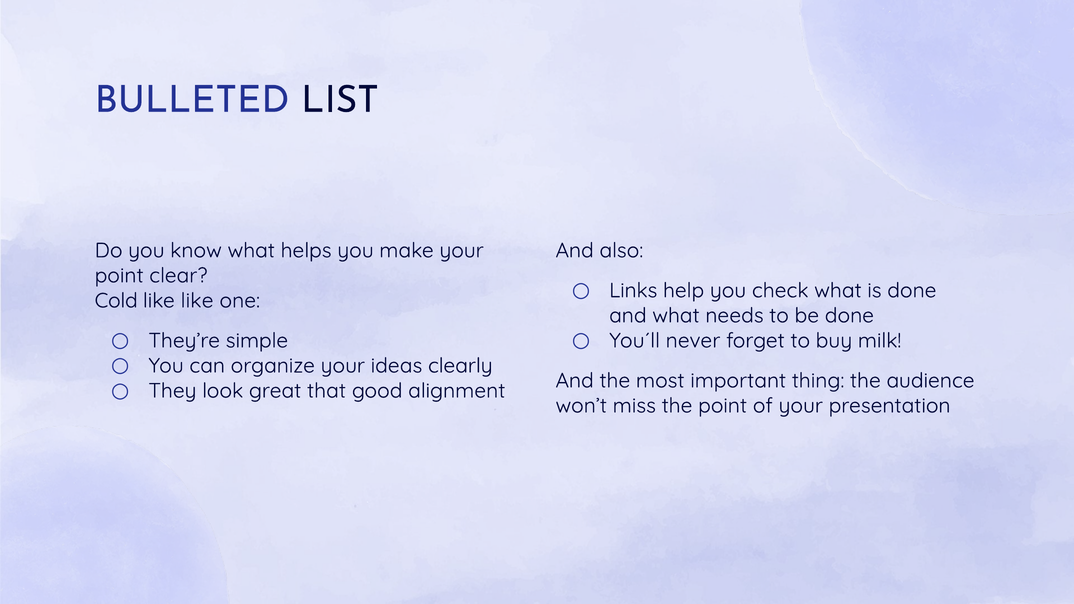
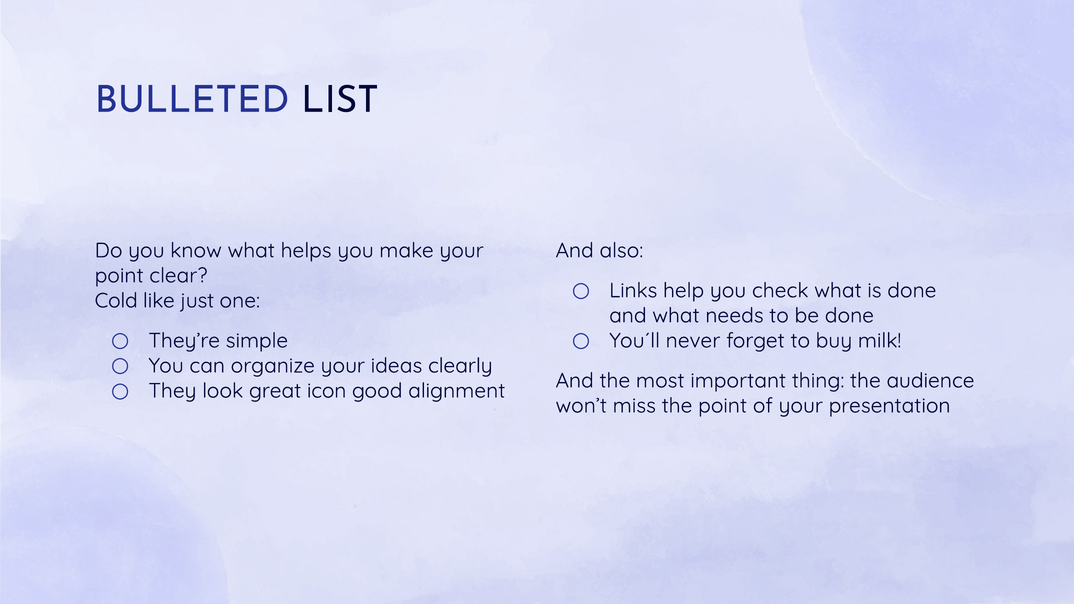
like like: like -> just (197, 301)
that: that -> icon (327, 391)
